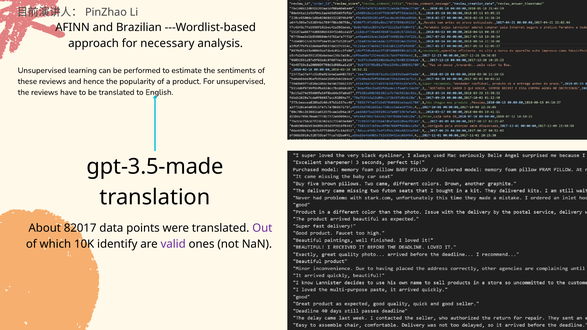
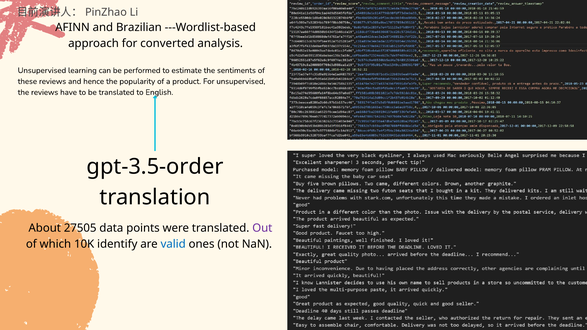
necessary: necessary -> converted (167, 43)
gpt-3.5-made: gpt-3.5-made -> gpt-3.5-order (155, 167)
82017: 82017 -> 27505 (80, 228)
valid colour: purple -> blue (173, 244)
